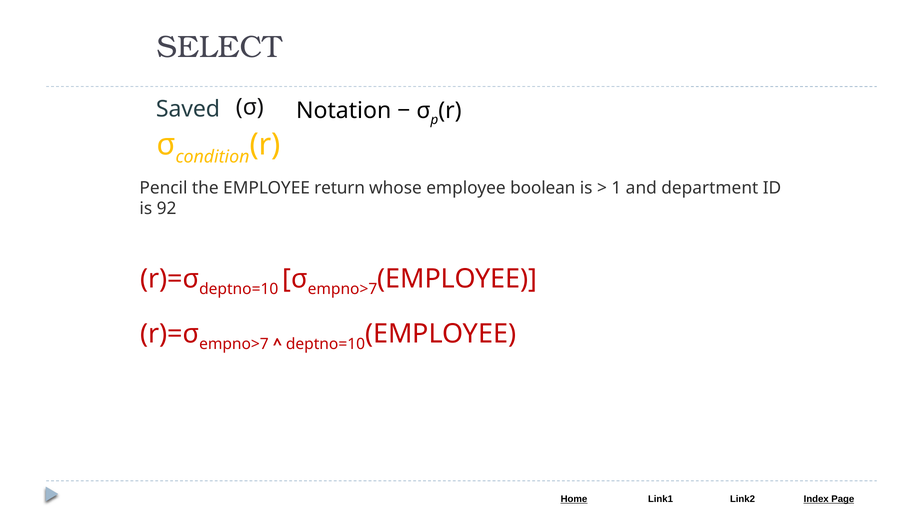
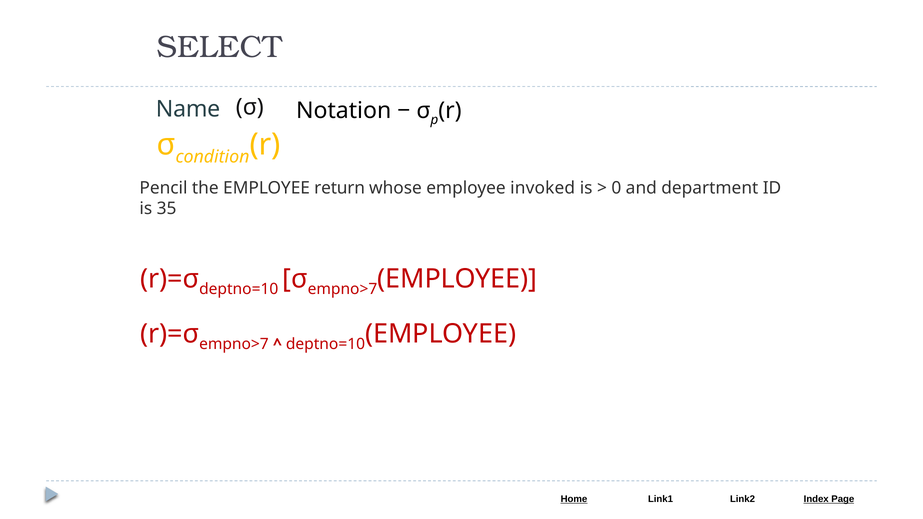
Saved: Saved -> Name (188, 109)
boolean: boolean -> invoked (543, 188)
1: 1 -> 0 (616, 188)
92: 92 -> 35 (167, 209)
